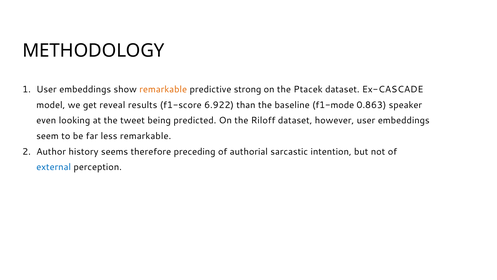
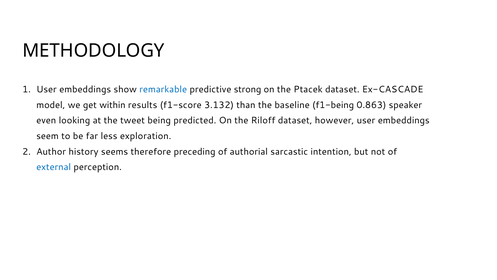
remarkable colour: orange -> blue (163, 89)
reveal: reveal -> within (112, 105)
6.922: 6.922 -> 3.132 (219, 105)
f1-mode: f1-mode -> f1-being (333, 105)
less remarkable: remarkable -> exploration (146, 136)
